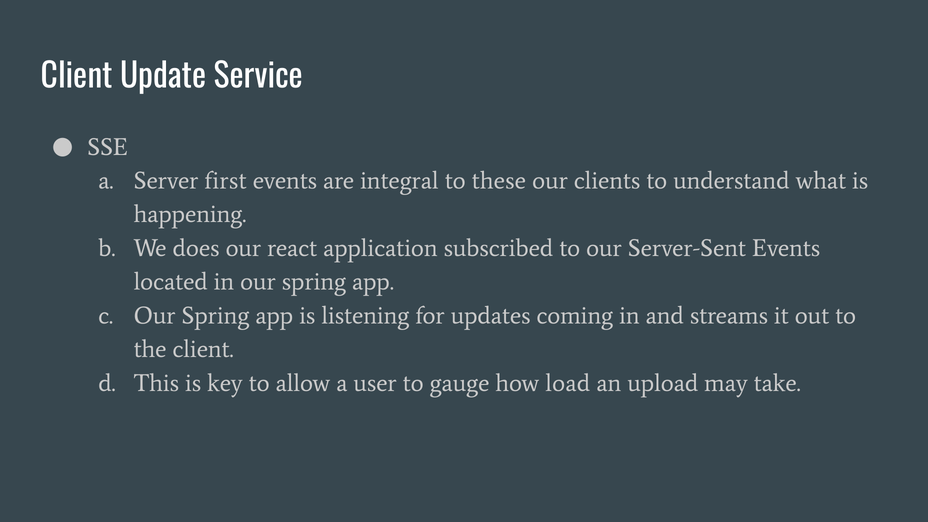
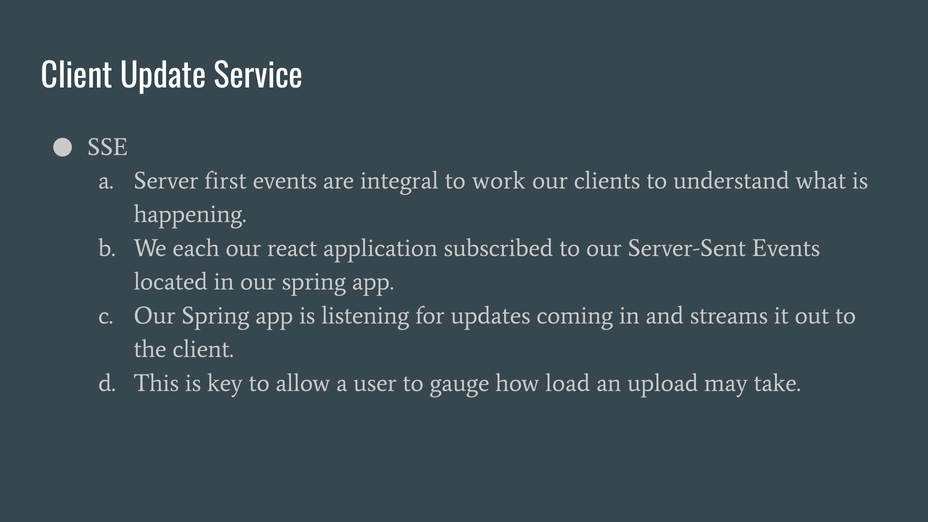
these: these -> work (499, 181)
does: does -> each (196, 248)
